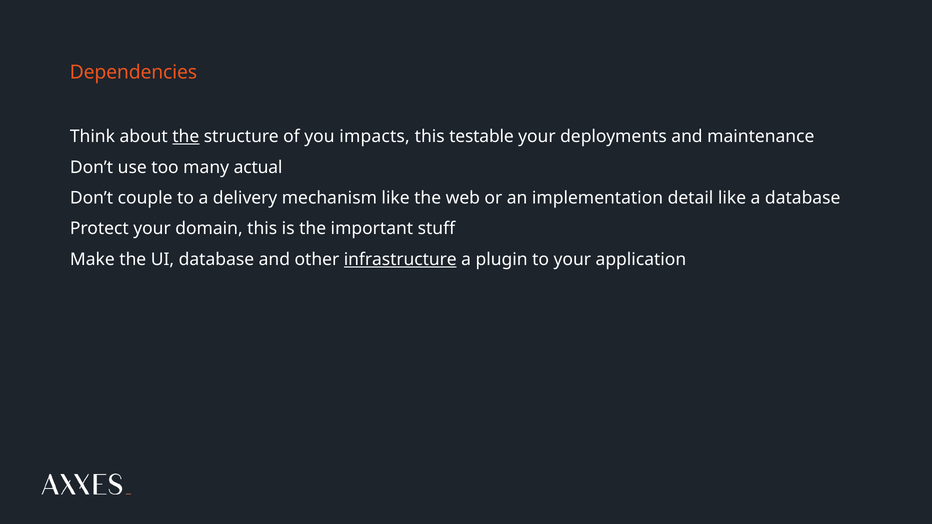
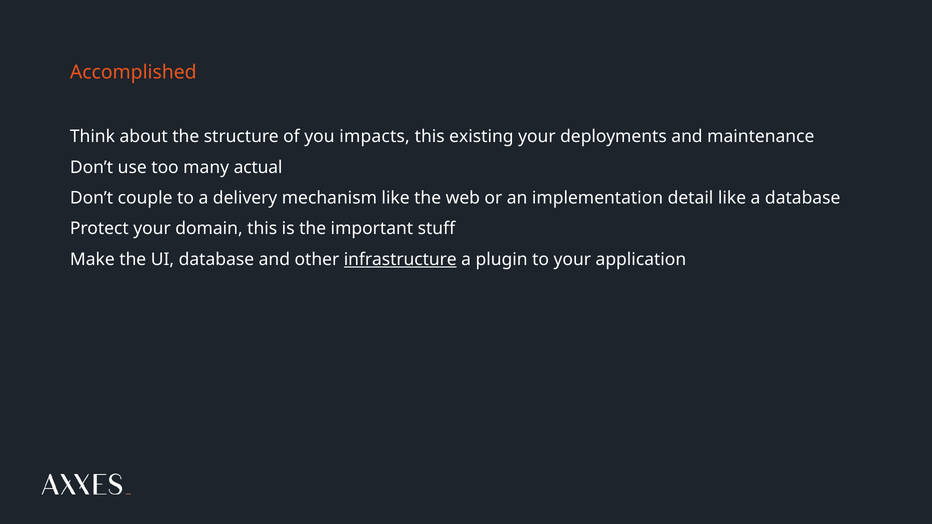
Dependencies: Dependencies -> Accomplished (133, 72)
the underline: present -> none (186, 137)
testable: testable -> existing (481, 137)
